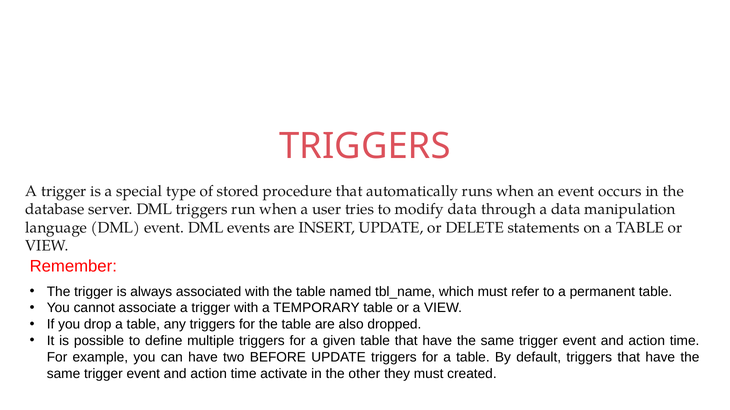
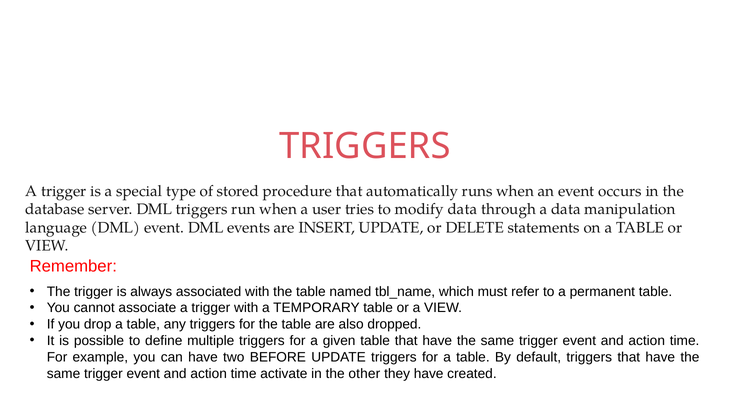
they must: must -> have (429, 374)
